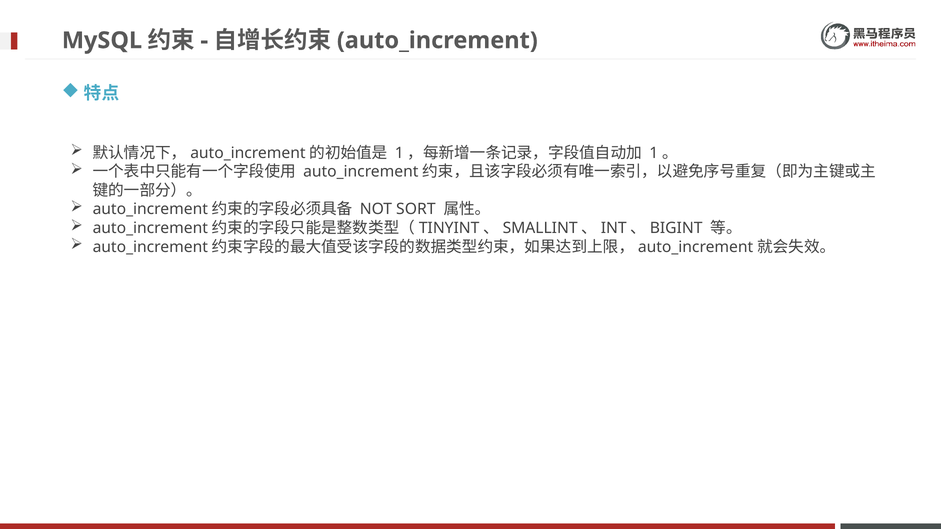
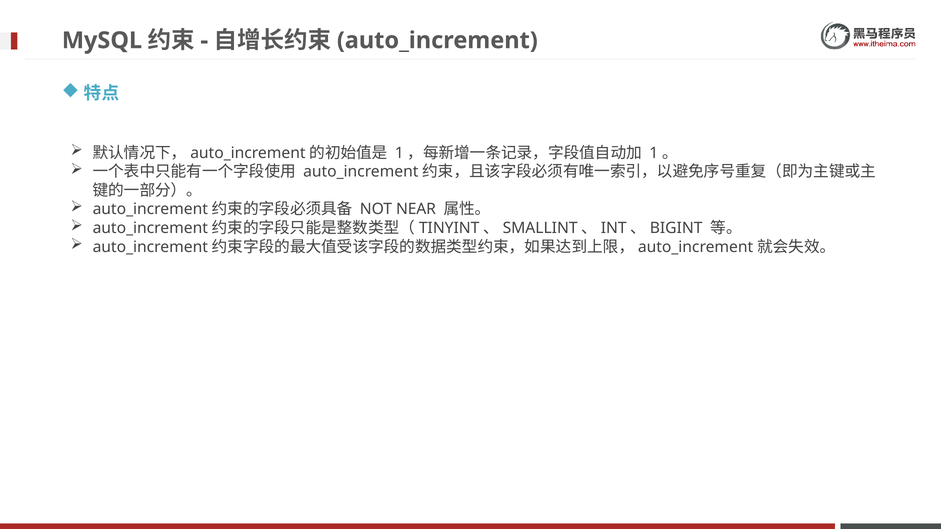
SORT: SORT -> NEAR (416, 209)
